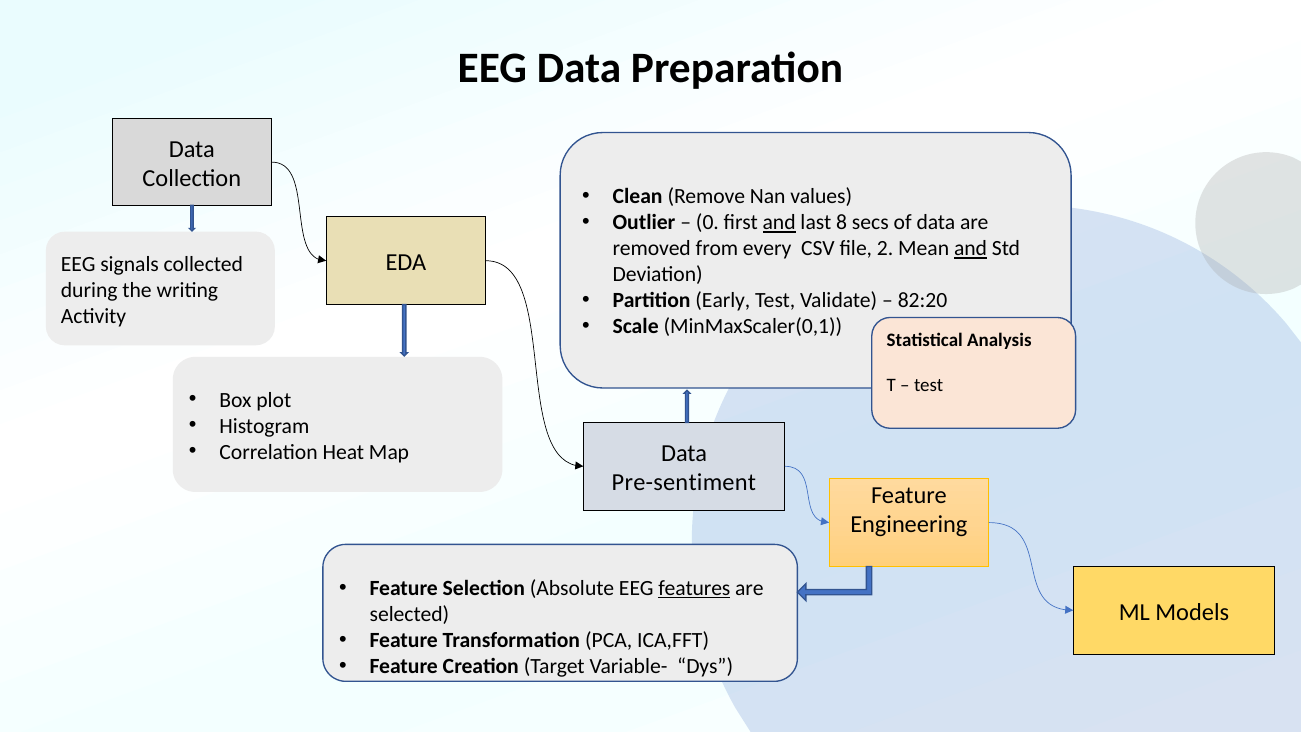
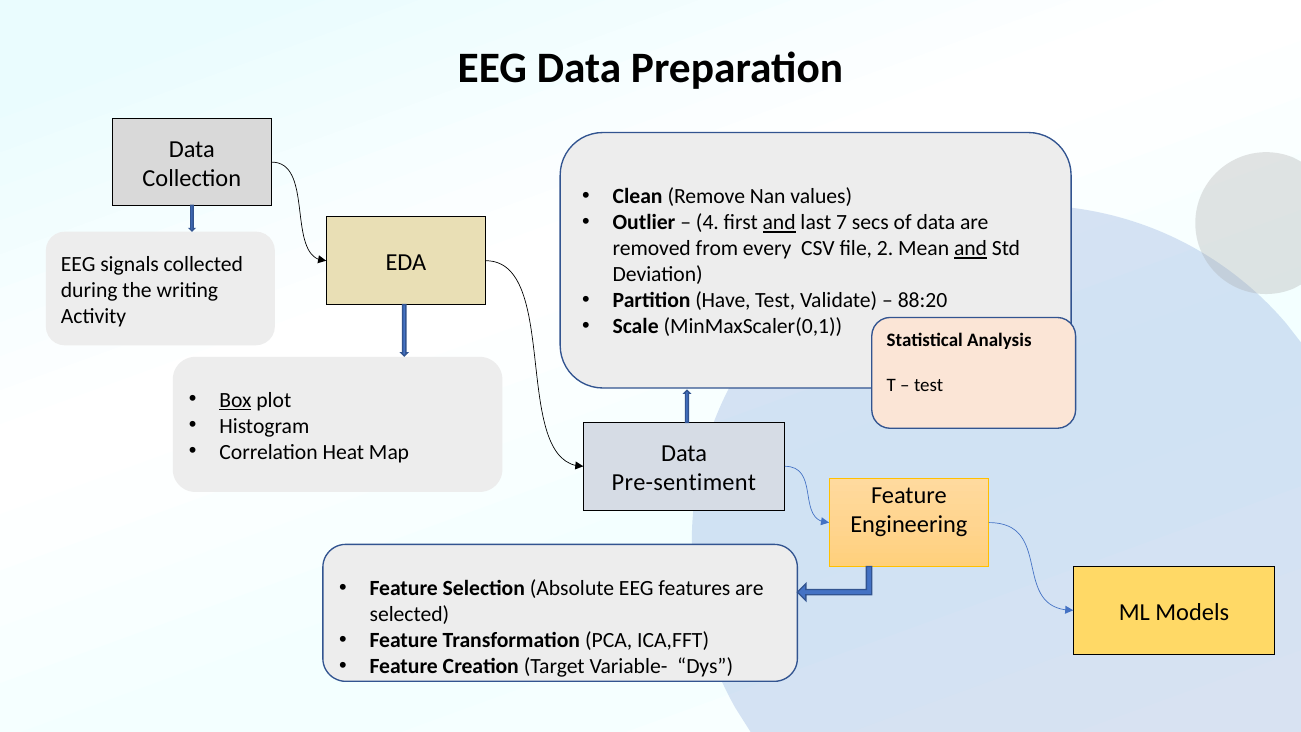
0: 0 -> 4 (707, 223)
8: 8 -> 7 (842, 223)
Early: Early -> Have (723, 301)
82:20: 82:20 -> 88:20 (923, 301)
Box underline: none -> present (236, 400)
features underline: present -> none (694, 588)
